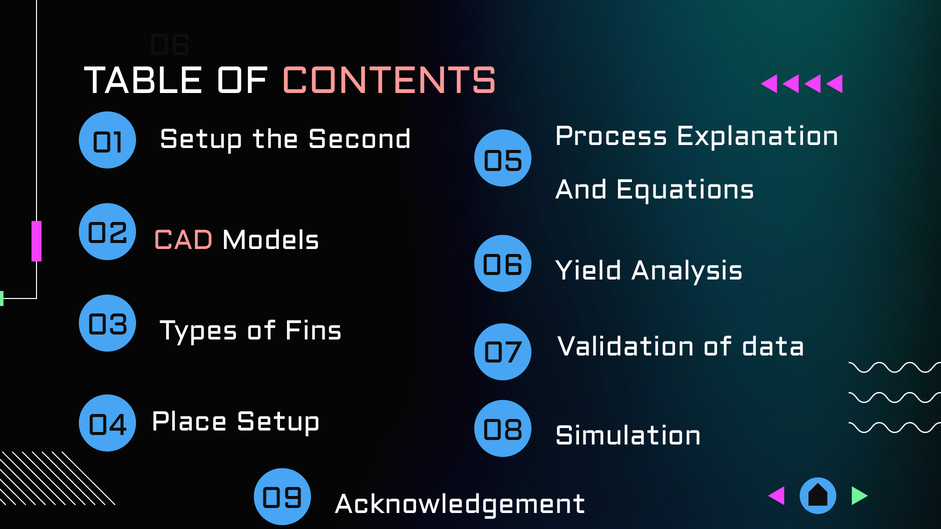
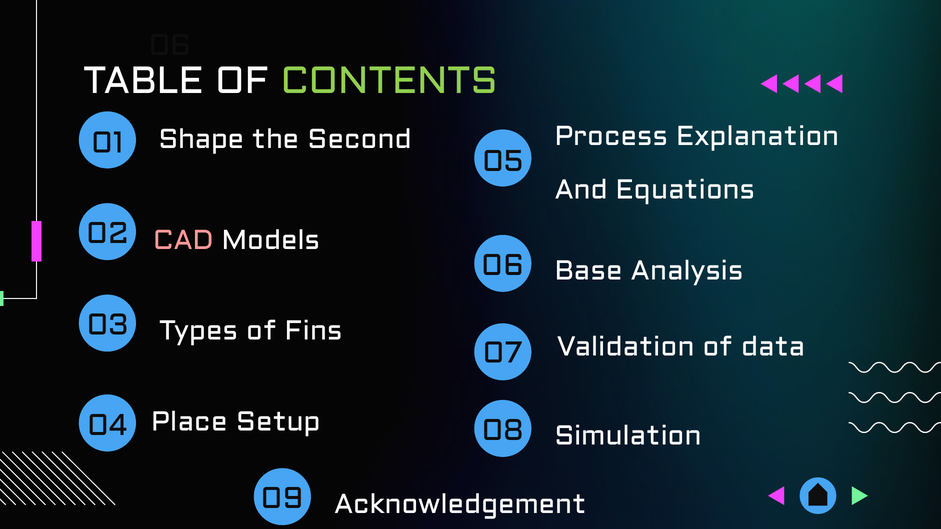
CONTENTS colour: pink -> light green (389, 81)
01 Setup: Setup -> Shape (201, 139)
Yield: Yield -> Base (589, 271)
